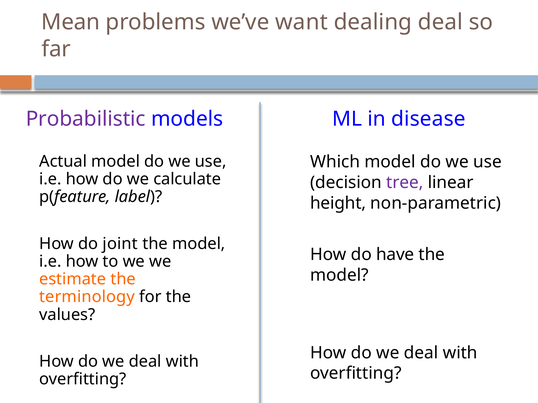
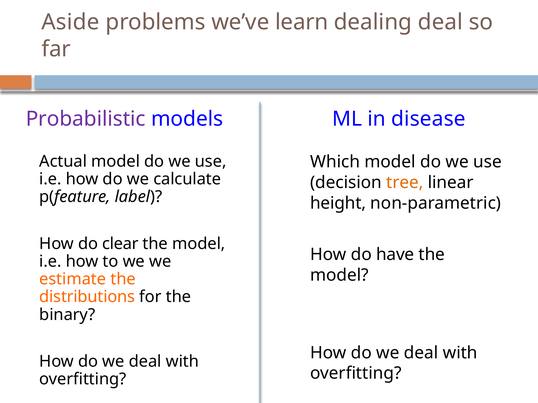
Mean: Mean -> Aside (70, 22)
want: want -> learn (302, 22)
tree colour: purple -> orange (405, 183)
joint: joint -> clear (120, 244)
terminology: terminology -> distributions (87, 297)
values: values -> binary (67, 315)
